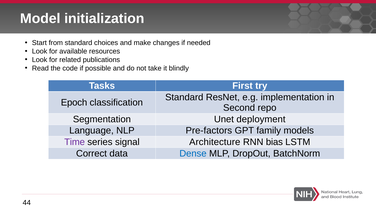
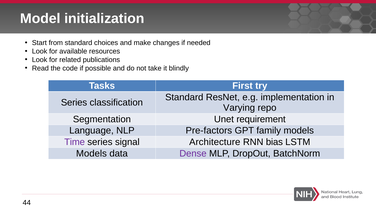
Epoch: Epoch -> Series (74, 103)
Second: Second -> Varying (239, 108)
deployment: deployment -> requirement (261, 119)
Correct: Correct -> Models (91, 154)
Dense colour: blue -> purple (193, 154)
